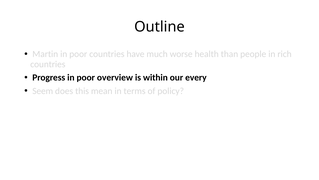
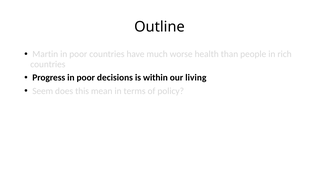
overview: overview -> decisions (115, 77)
every: every -> living (196, 77)
